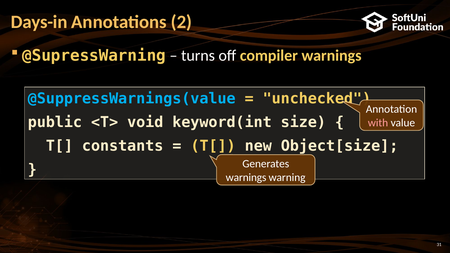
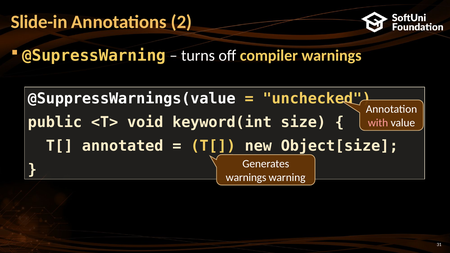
Days-in: Days-in -> Slide-in (39, 22)
@SuppressWarnings(value colour: light blue -> white (132, 99)
constants: constants -> annotated (123, 146)
